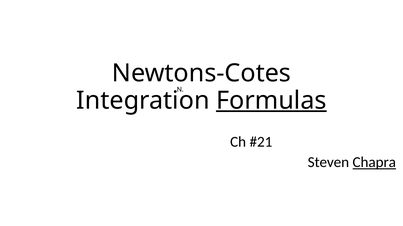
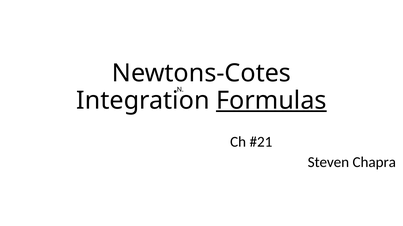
Chapra underline: present -> none (374, 163)
